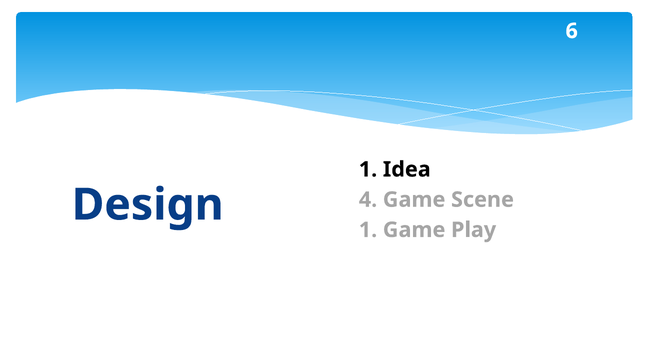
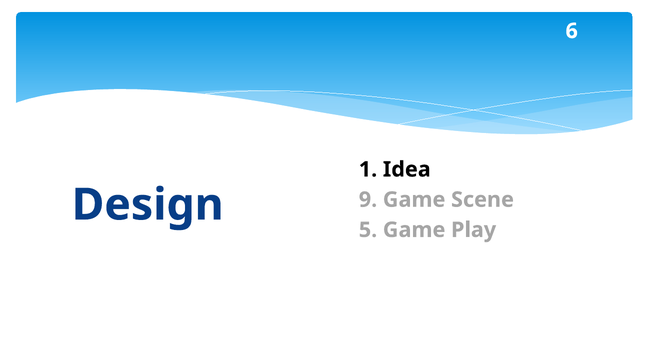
4: 4 -> 9 (368, 200)
3 1: 1 -> 5 (368, 230)
